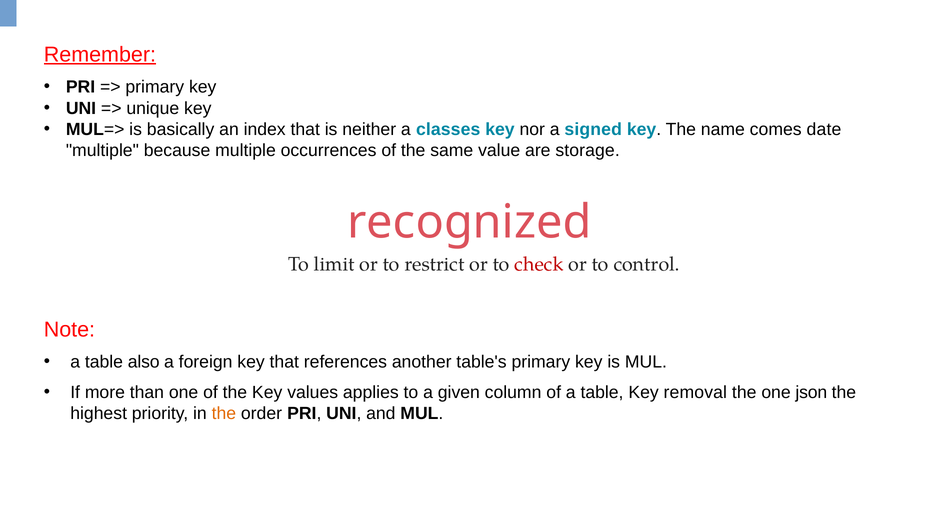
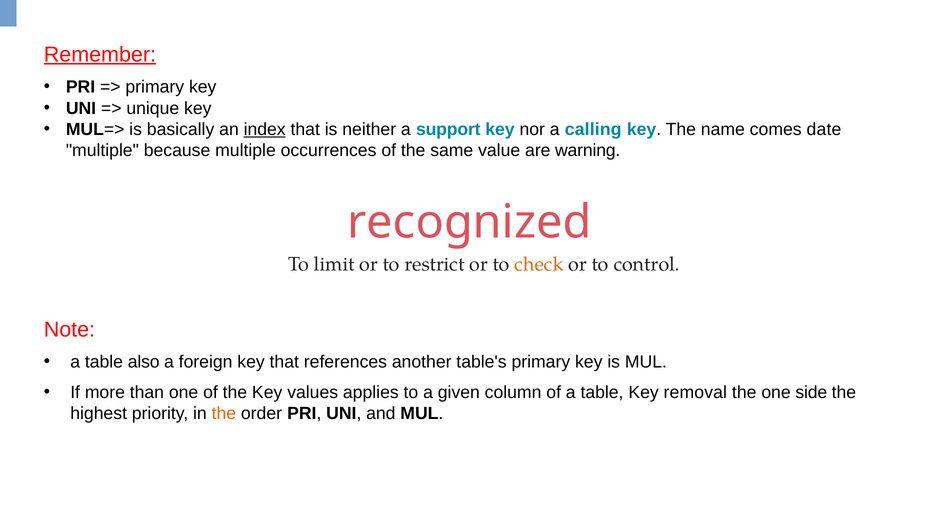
index underline: none -> present (265, 129)
classes: classes -> support (448, 129)
signed: signed -> calling (593, 129)
storage: storage -> warning (588, 151)
check colour: red -> orange (539, 264)
json: json -> side (811, 393)
